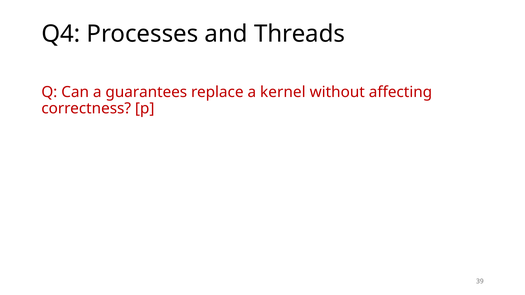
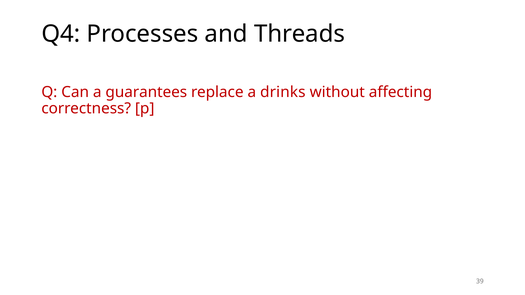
kernel: kernel -> drinks (283, 92)
